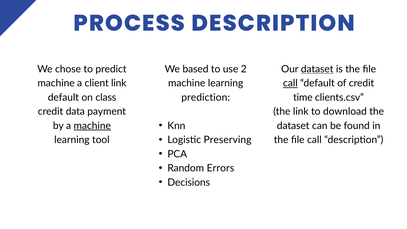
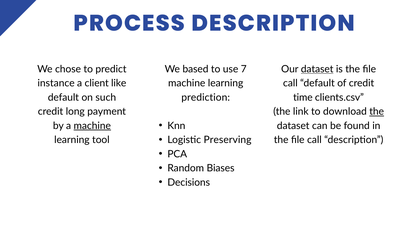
2: 2 -> 7 (244, 69)
machine: machine -> instance (56, 83)
client link: link -> like (119, 83)
call underline: present -> none (290, 83)
class: class -> such (106, 97)
data: data -> long (75, 112)
the underline: none -> present (377, 112)
Errors: Errors -> Biases (221, 168)
